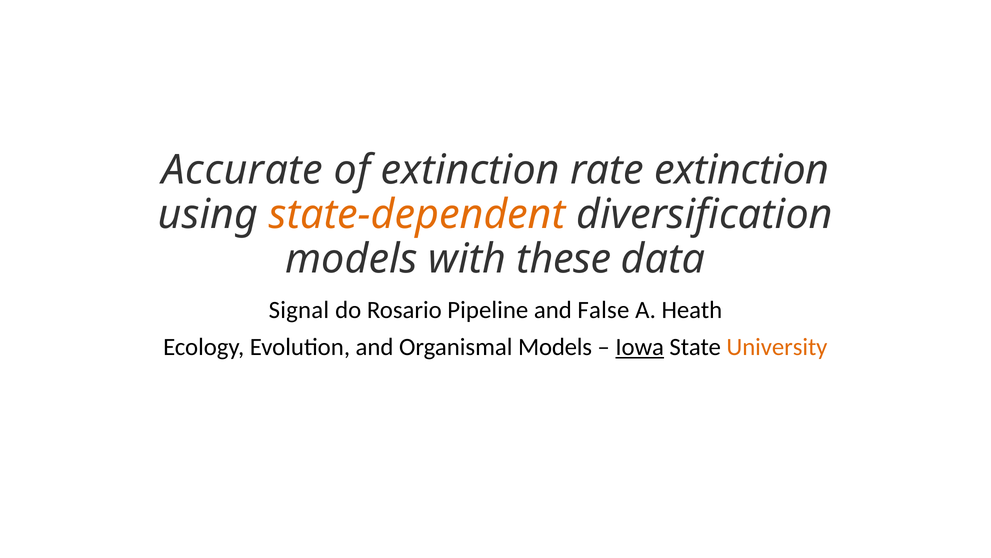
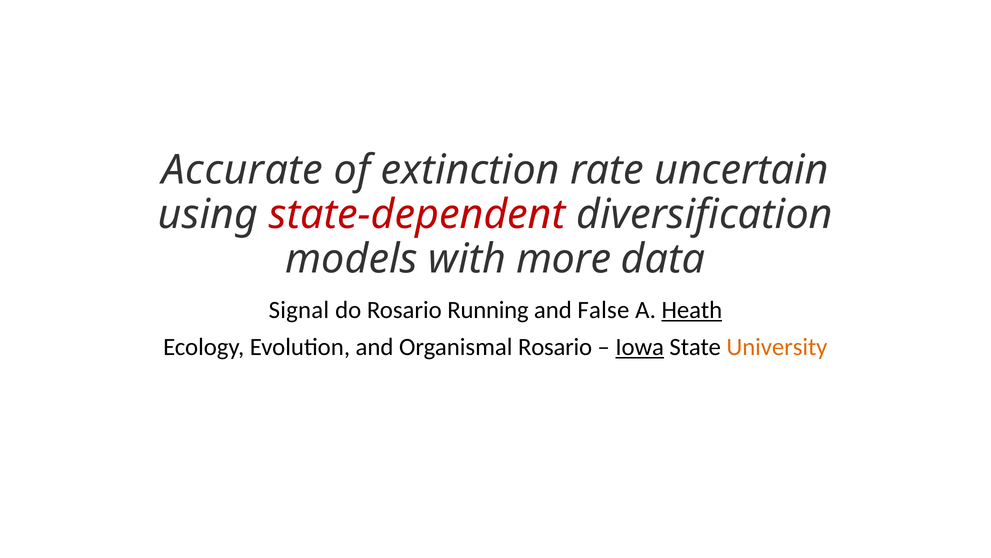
rate extinction: extinction -> uncertain (742, 170)
state-dependent colour: orange -> red (417, 214)
these: these -> more (564, 259)
Pipeline: Pipeline -> Running (488, 310)
Heath underline: none -> present (692, 310)
Organismal Models: Models -> Rosario (555, 347)
